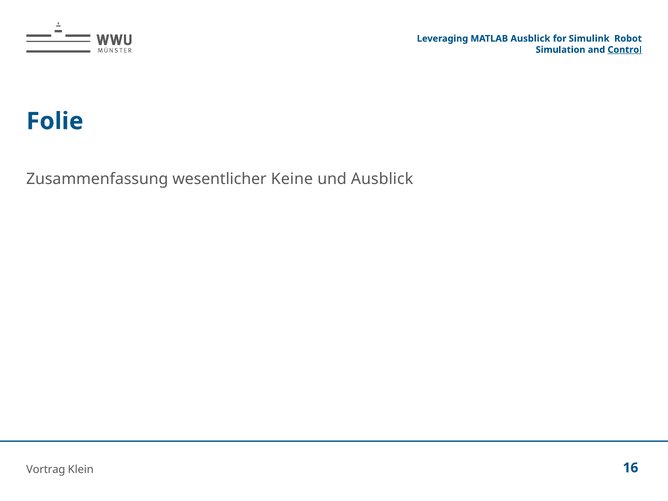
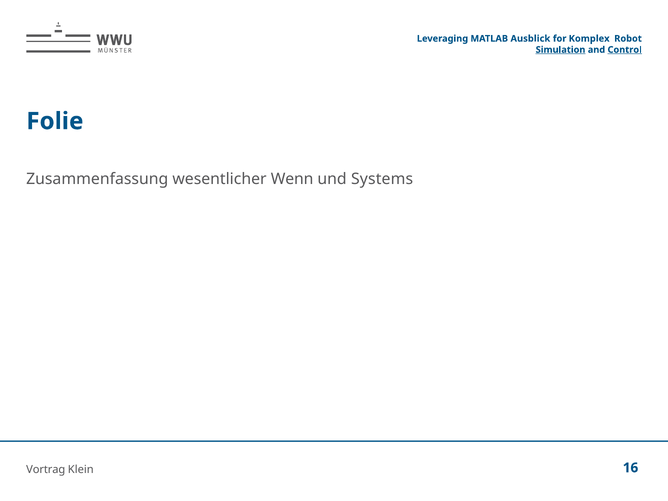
Simulink: Simulink -> Komplex (589, 39)
Simulation underline: none -> present (561, 50)
Keine: Keine -> Wenn (292, 179)
und Ausblick: Ausblick -> Systems (382, 179)
